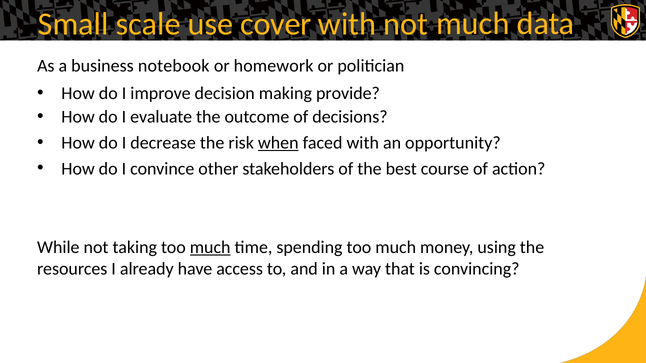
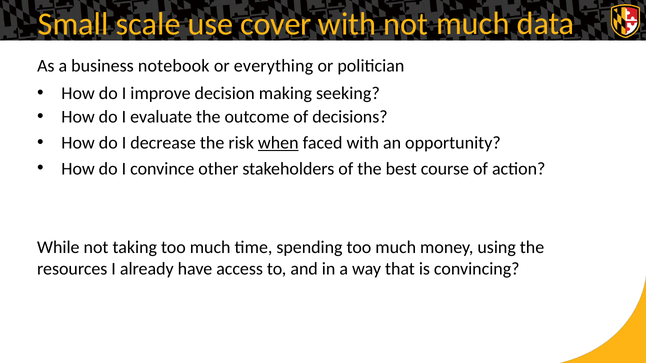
homework: homework -> everything (274, 66)
provide: provide -> seeking (348, 93)
much underline: present -> none (210, 247)
